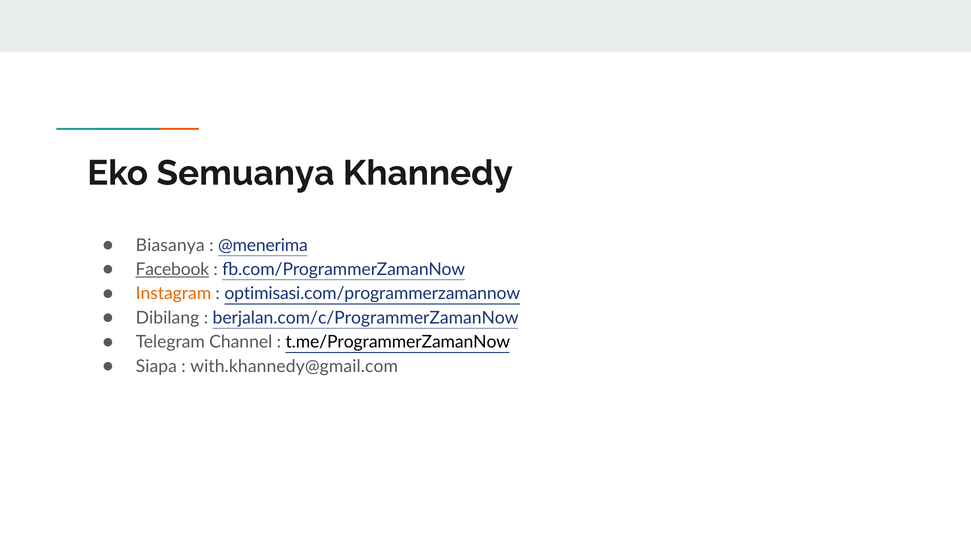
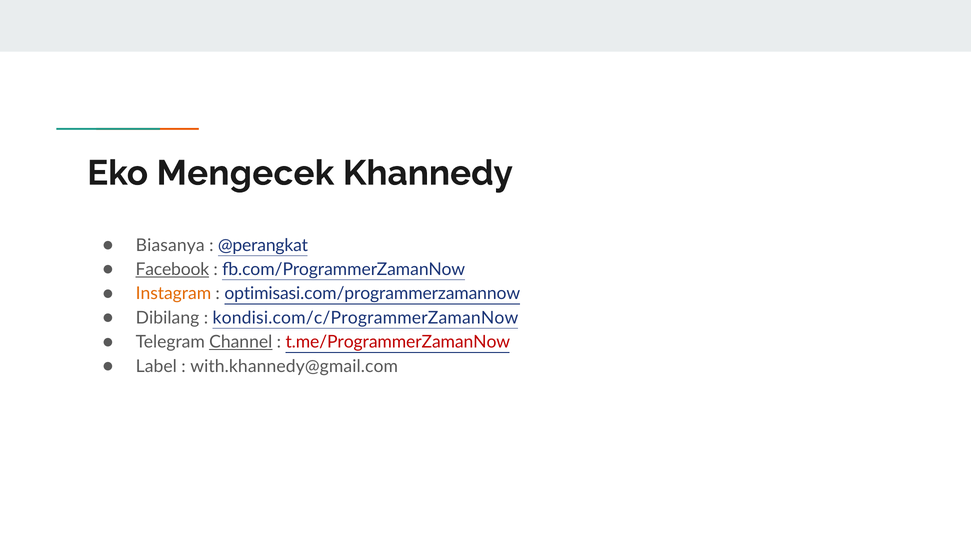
Semuanya: Semuanya -> Mengecek (245, 173)
@menerima: @menerima -> @perangkat (263, 245)
berjalan.com/c/ProgrammerZamanNow: berjalan.com/c/ProgrammerZamanNow -> kondisi.com/c/ProgrammerZamanNow (365, 318)
Channel underline: none -> present (241, 342)
t.me/ProgrammerZamanNow colour: black -> red (398, 342)
Siapa: Siapa -> Label (156, 366)
